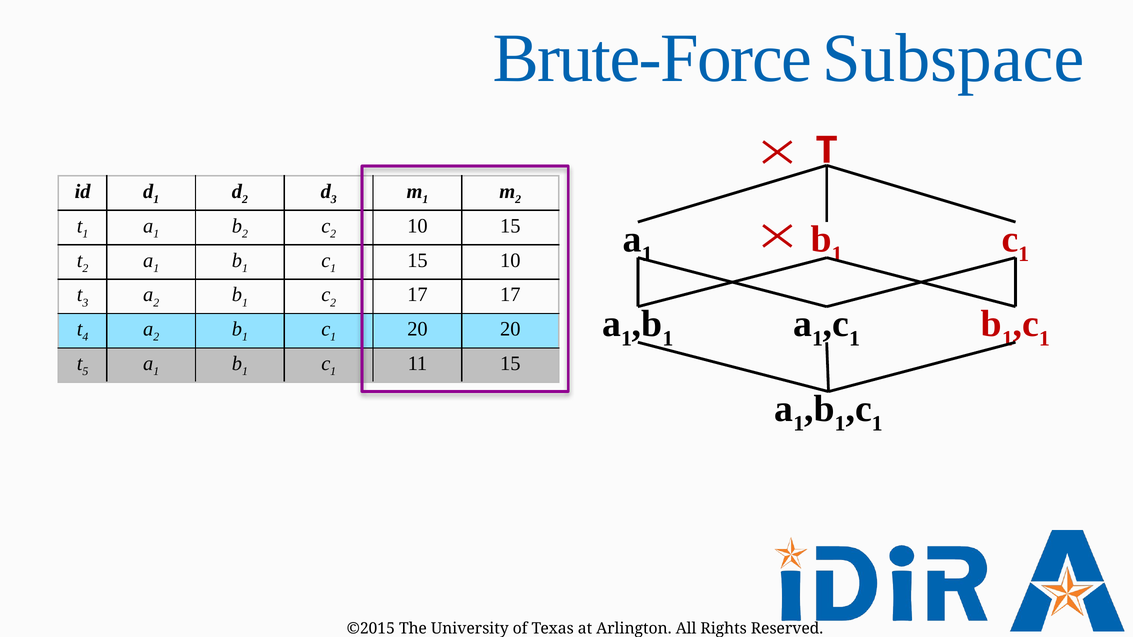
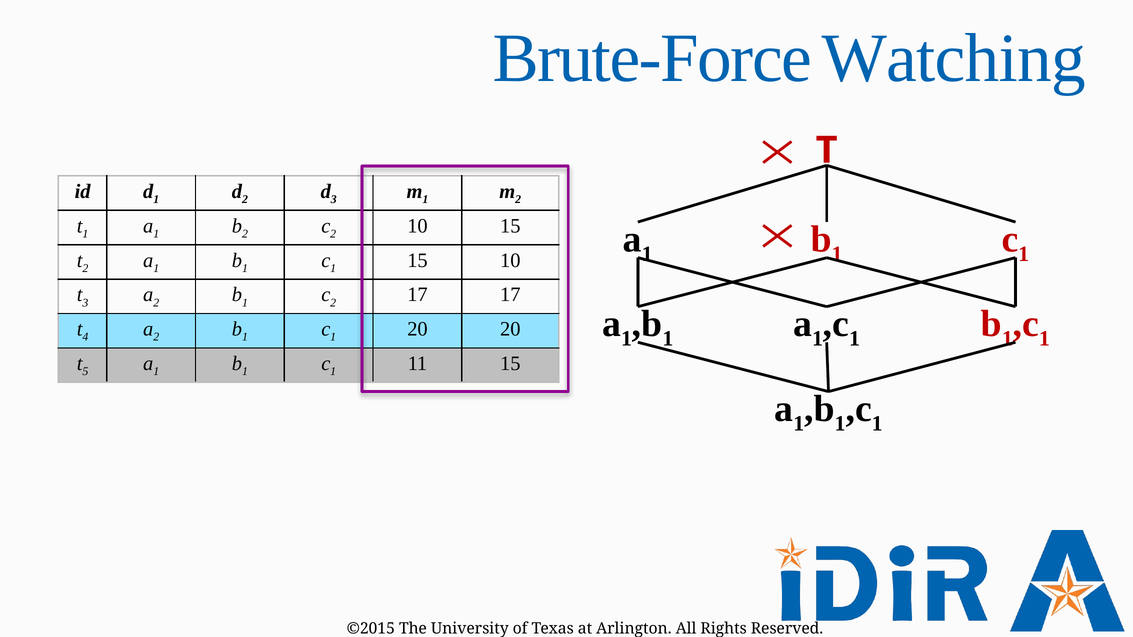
Subspace: Subspace -> Watching (954, 58)
